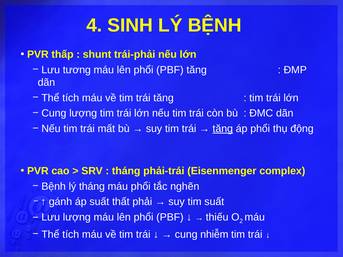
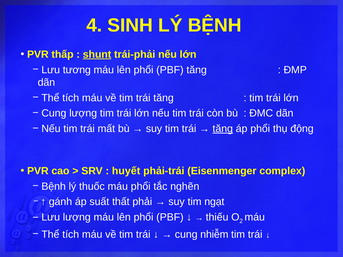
shunt underline: none -> present (97, 54)
tháng: tháng -> huyết (126, 171)
lý tháng: tháng -> thuốc (92, 187)
tim suất: suất -> ngạt (214, 202)
